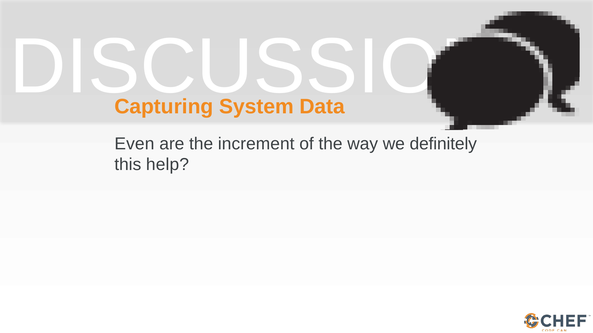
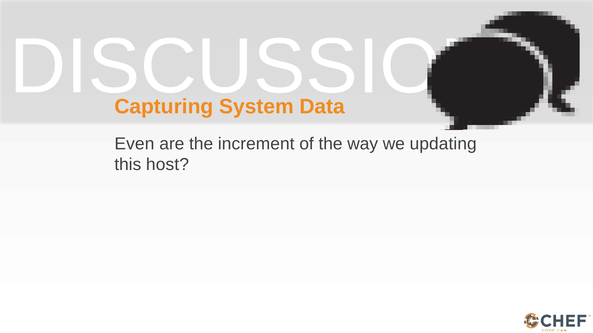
definitely: definitely -> updating (443, 144)
help: help -> host (167, 165)
